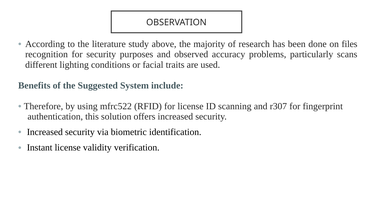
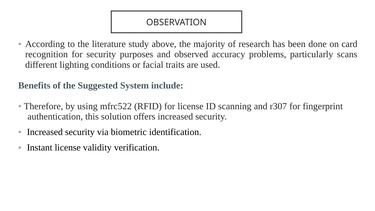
files: files -> card (349, 44)
